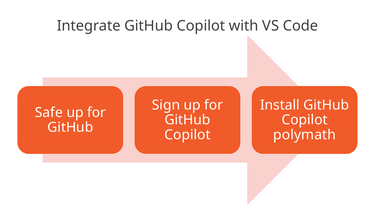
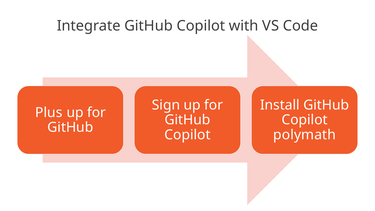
Safe: Safe -> Plus (49, 112)
